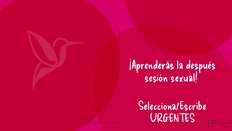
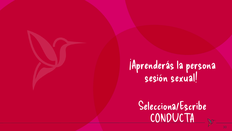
después: después -> persona (201, 65)
URGENTES: URGENTES -> CONDUCTA (172, 118)
